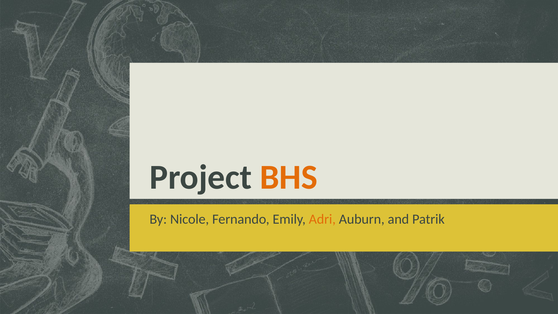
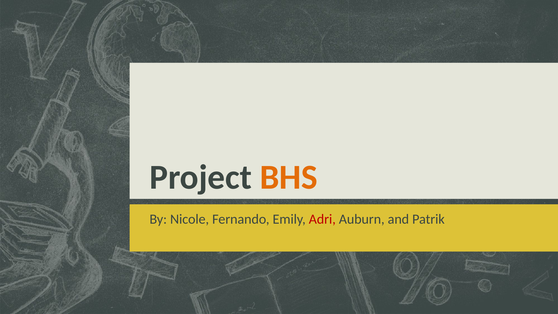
Adri colour: orange -> red (322, 219)
